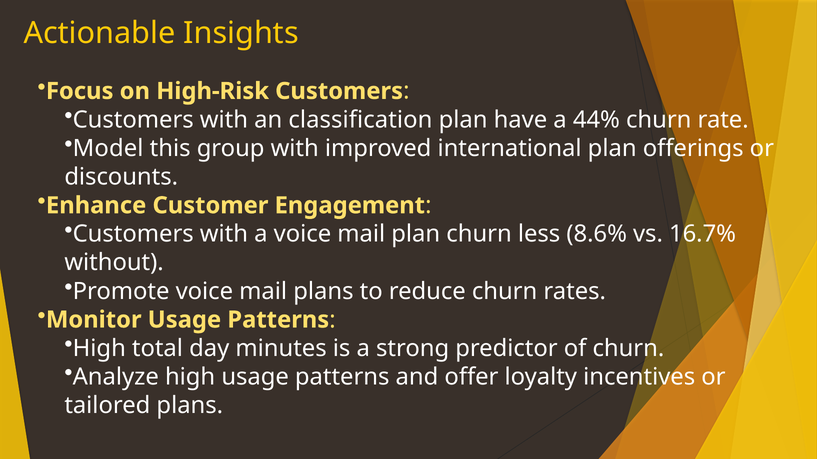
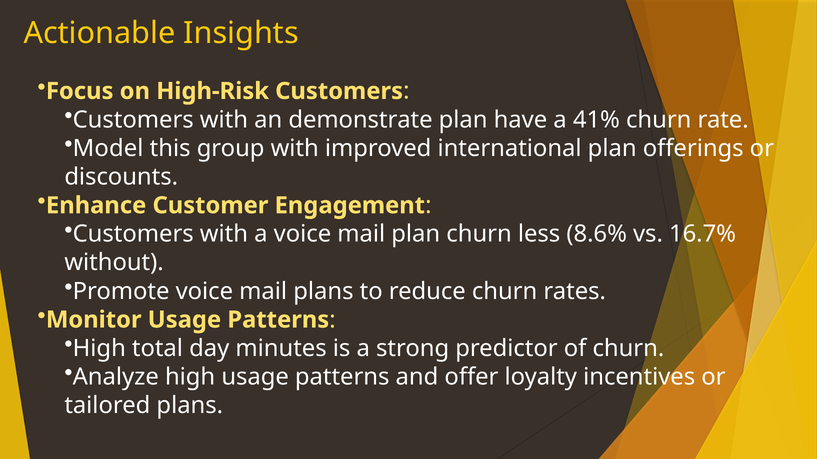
classification: classification -> demonstrate (360, 120)
44%: 44% -> 41% (596, 120)
